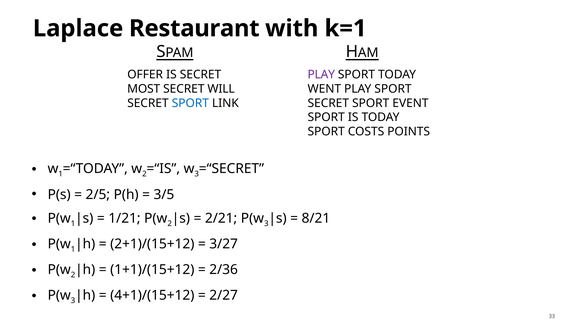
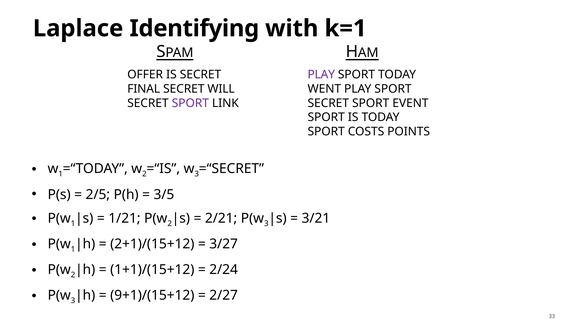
Restaurant: Restaurant -> Identifying (194, 28)
MOST: MOST -> FINAL (144, 89)
SPORT colour: blue -> purple (190, 103)
8/21: 8/21 -> 3/21 (316, 218)
2/36: 2/36 -> 2/24 (224, 269)
4+1)/(15+12: 4+1)/(15+12 -> 9+1)/(15+12 (152, 295)
